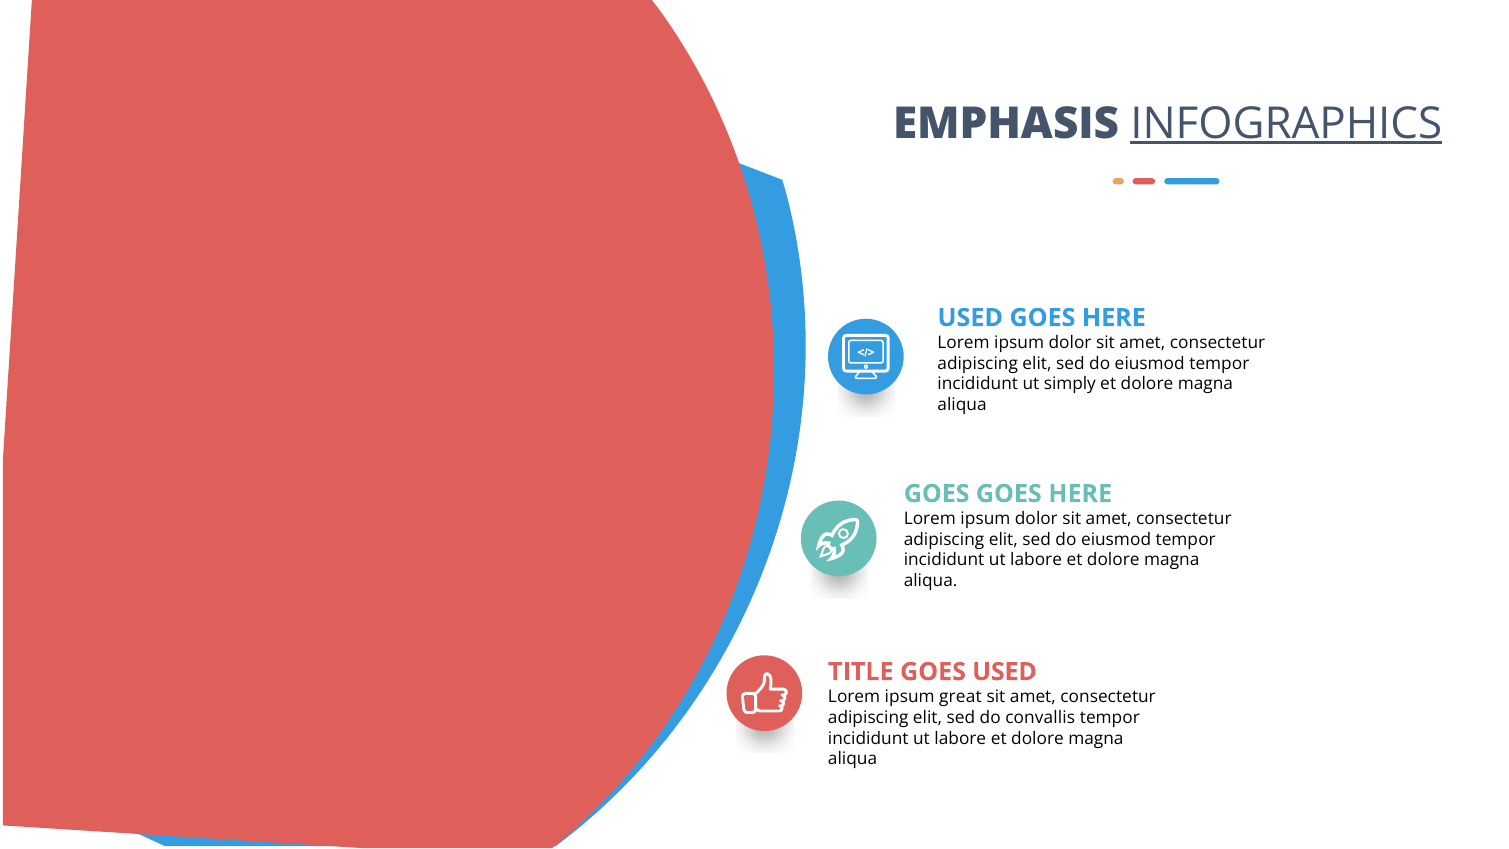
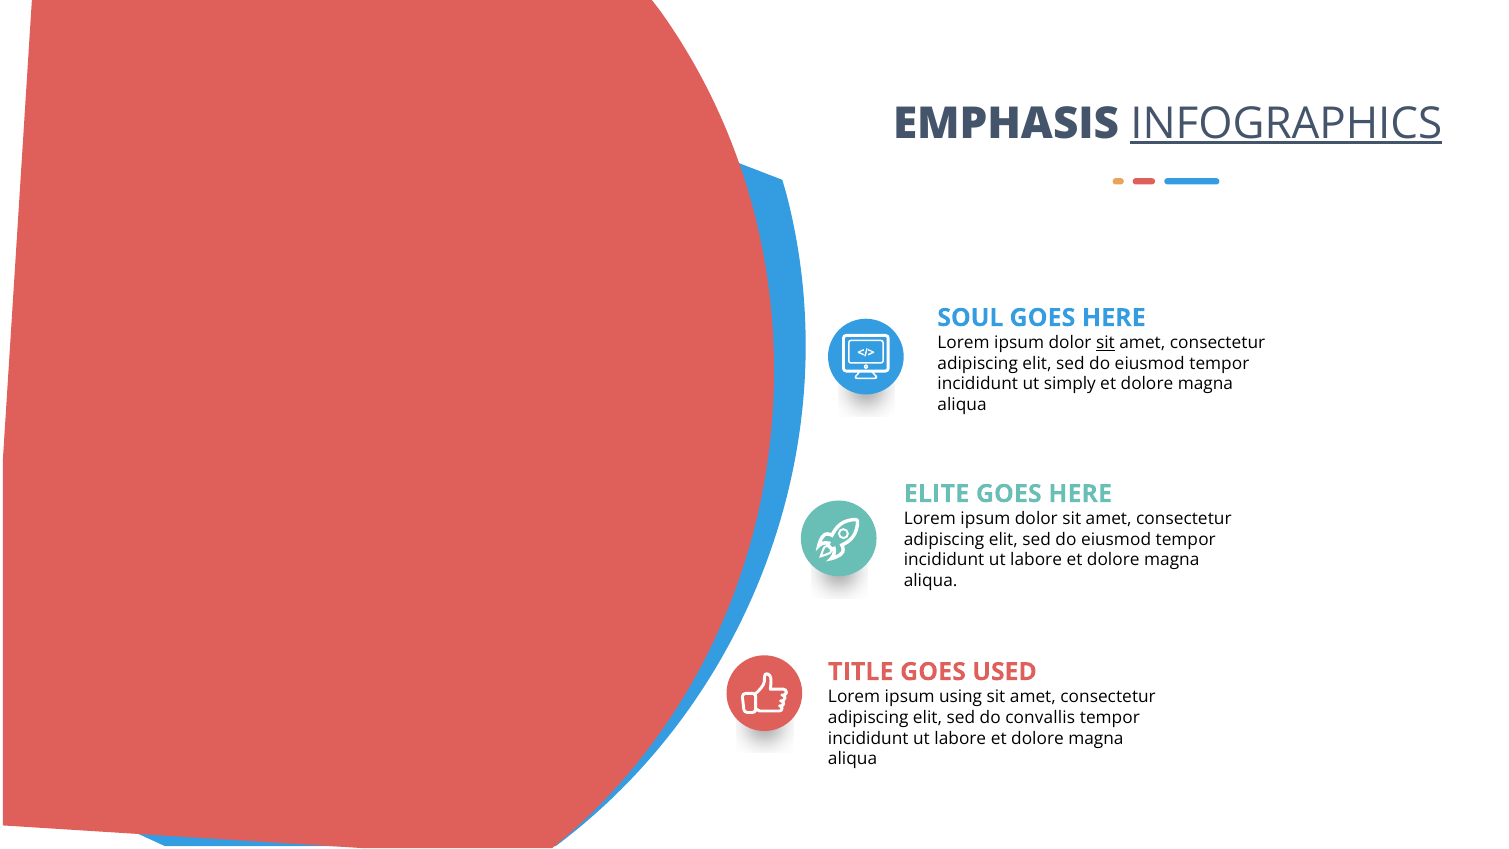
USED: USED -> SOUL (970, 318)
sit underline: none -> present (1105, 343)
GOES: GOES -> ELITE (937, 494)
great: great -> using (961, 697)
